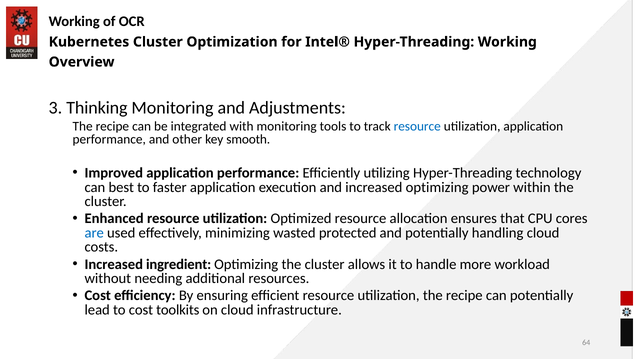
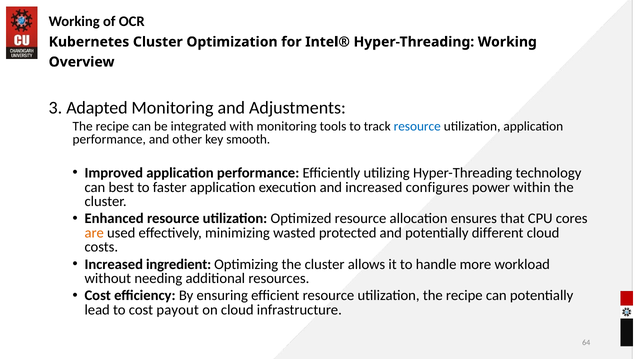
Thinking: Thinking -> Adapted (97, 108)
increased optimizing: optimizing -> configures (437, 187)
are colour: blue -> orange (94, 233)
handling: handling -> different (498, 233)
toolkits: toolkits -> payout (178, 310)
